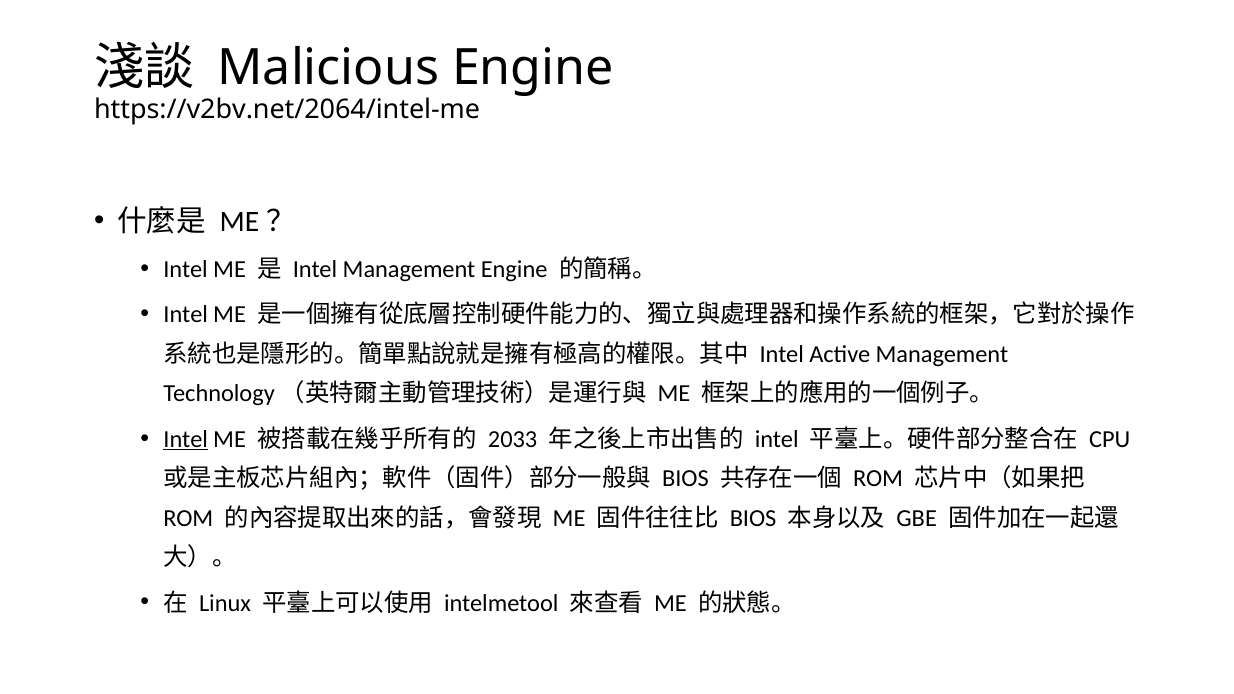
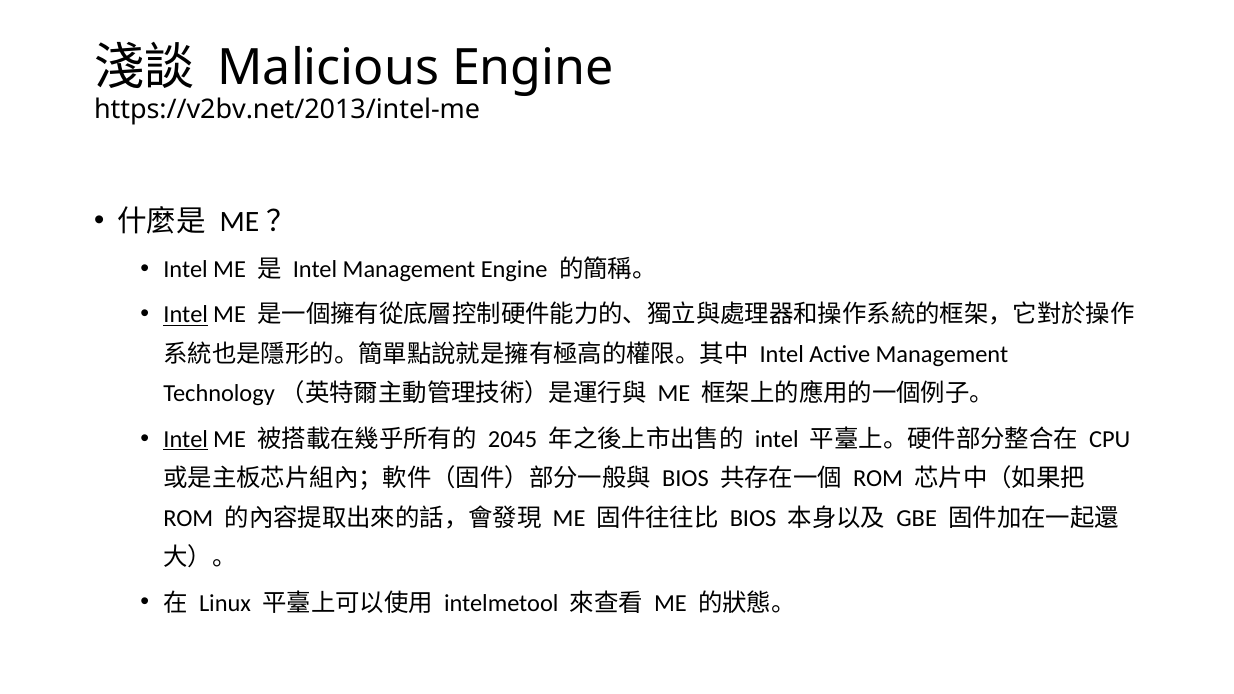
https://v2bv.net/2064/intel-me: https://v2bv.net/2064/intel-me -> https://v2bv.net/2013/intel-me (287, 110)
Intel underline: none -> present (186, 315)
2033: 2033 -> 2045 (513, 439)
